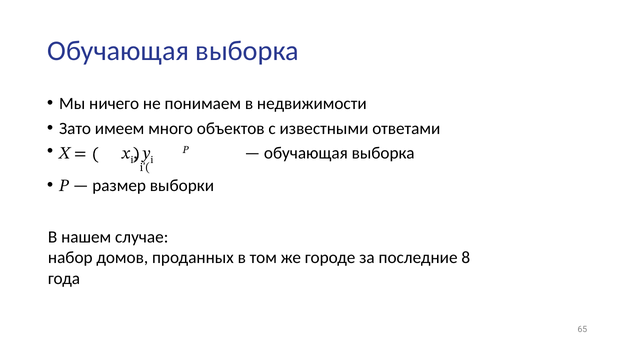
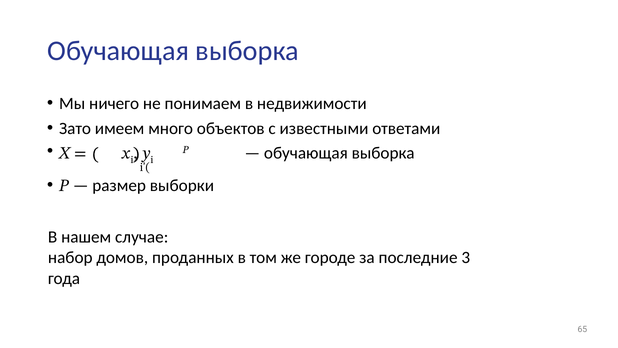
8: 8 -> 3 (466, 258)
